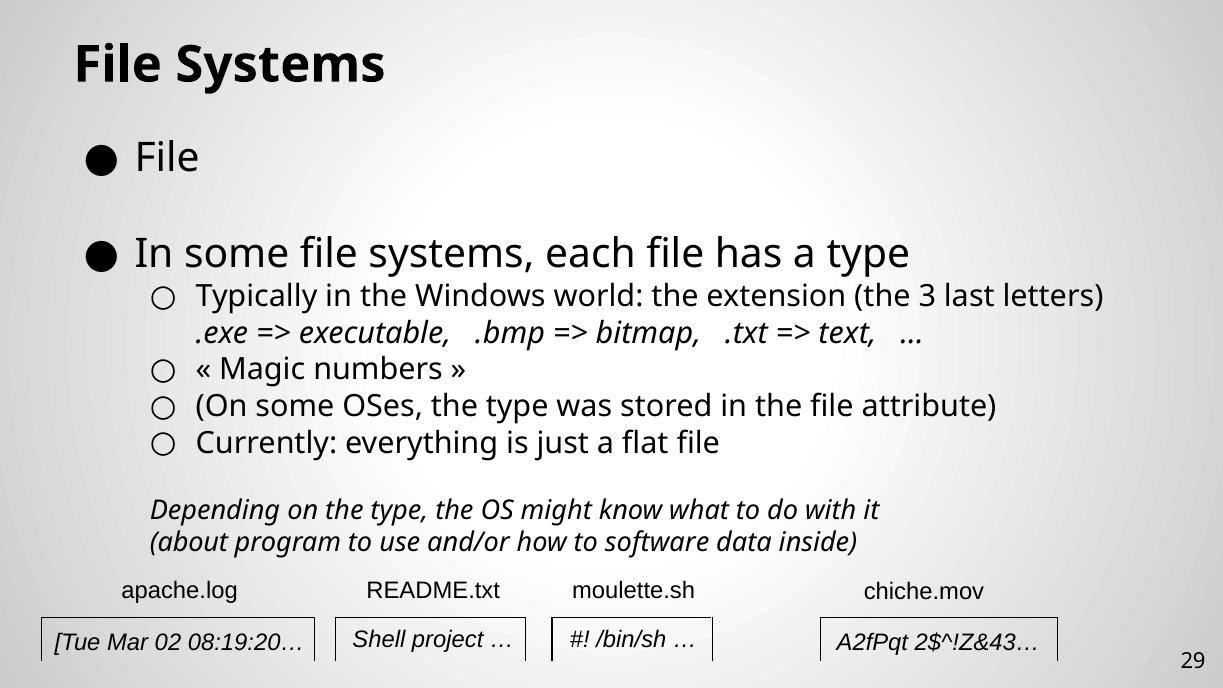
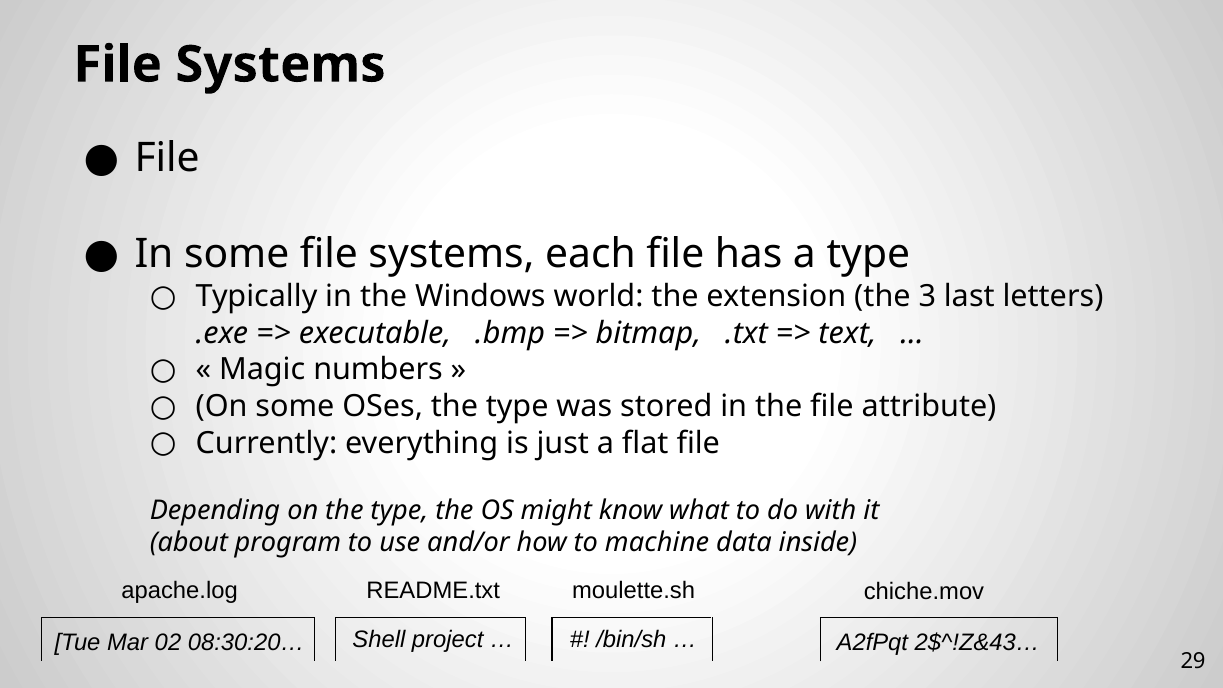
software: software -> machine (657, 543)
08:19:20…: 08:19:20… -> 08:30:20… (246, 642)
